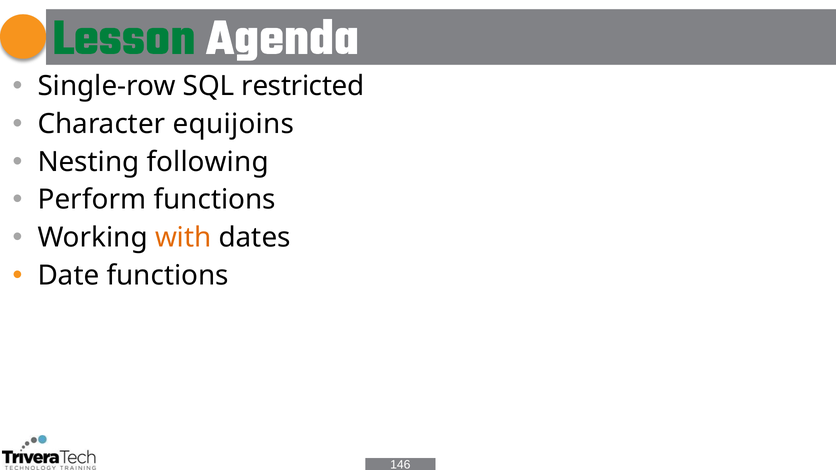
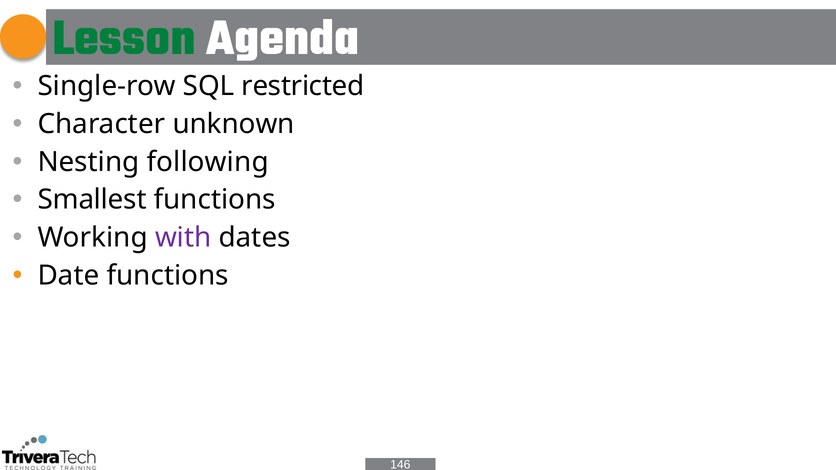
equijoins: equijoins -> unknown (234, 124)
Perform: Perform -> Smallest (92, 200)
with colour: orange -> purple (183, 238)
